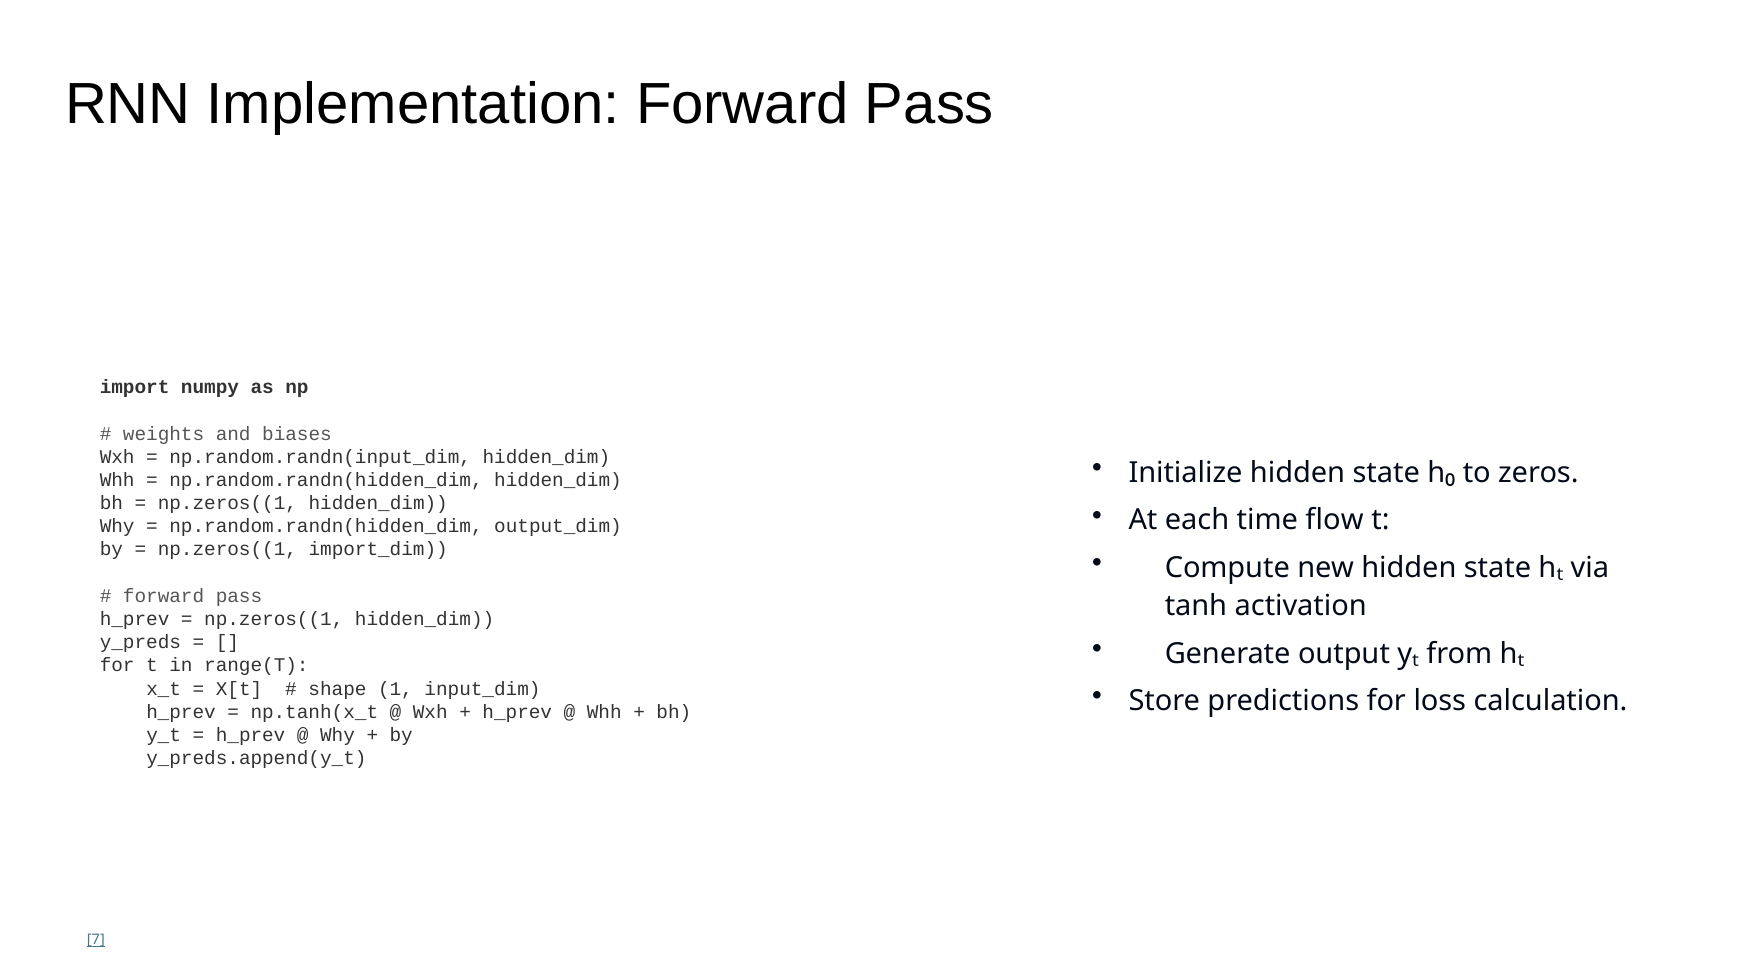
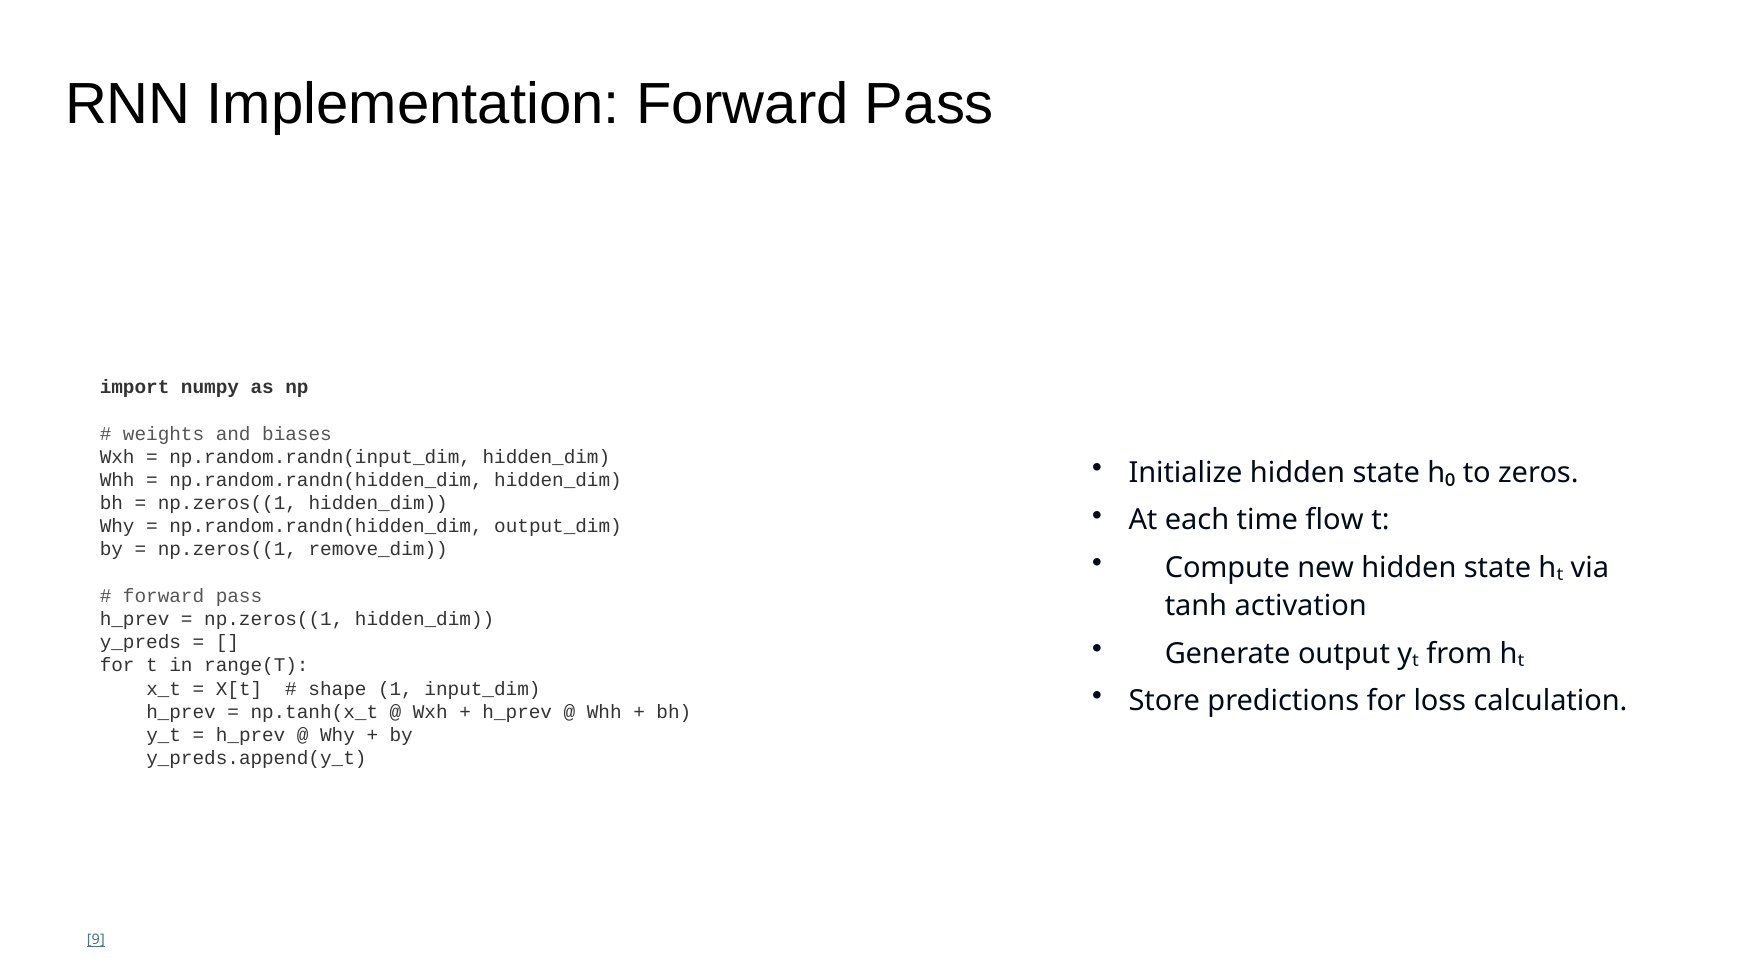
import_dim: import_dim -> remove_dim (378, 550)
7: 7 -> 9 (96, 940)
